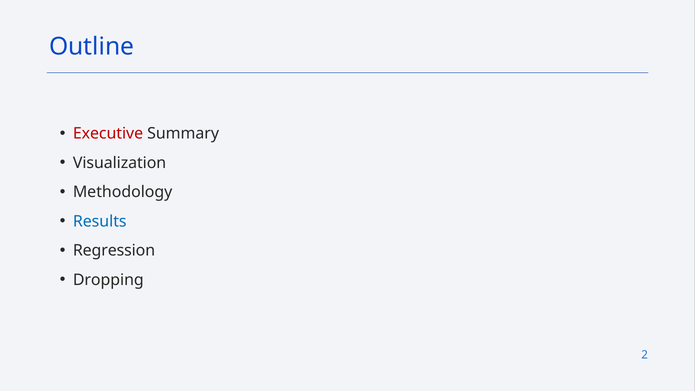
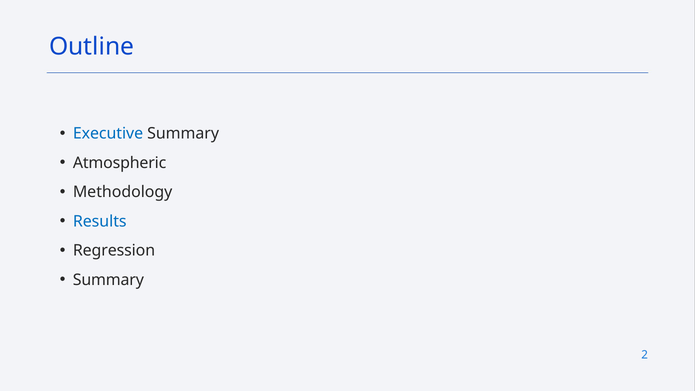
Executive colour: red -> blue (108, 134)
Visualization: Visualization -> Atmospheric (120, 163)
Dropping: Dropping -> Summary (108, 280)
